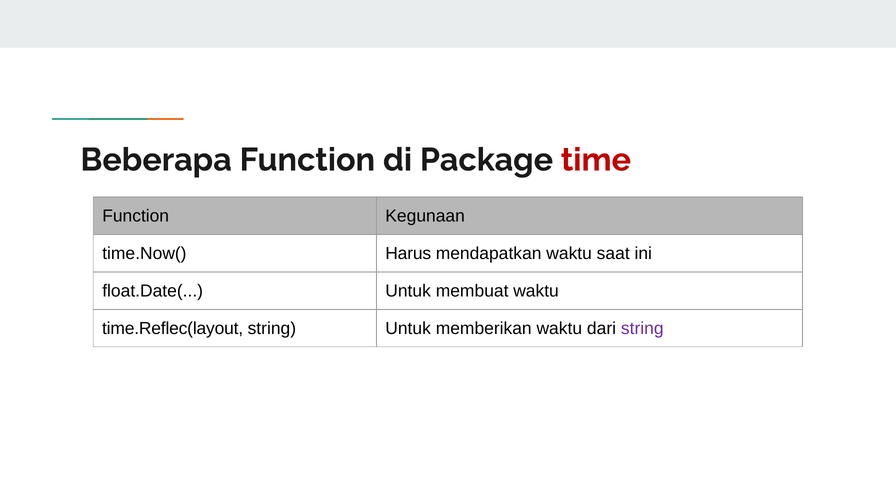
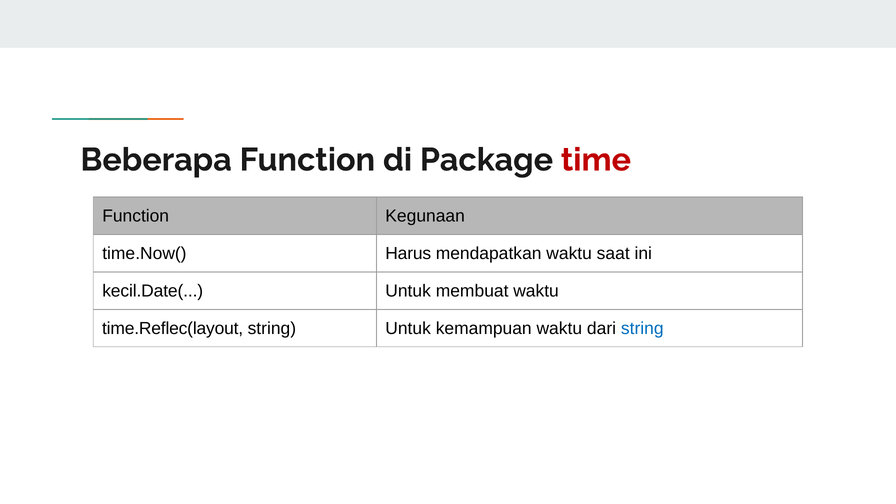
float.Date(: float.Date( -> kecil.Date( (153, 291)
memberikan: memberikan -> kemampuan (484, 328)
string colour: purple -> blue (642, 328)
